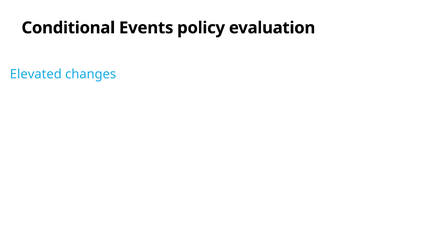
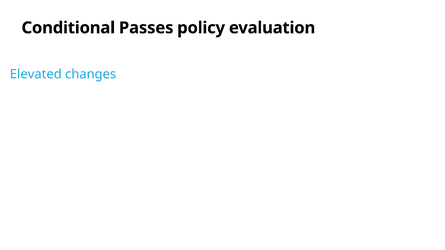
Events: Events -> Passes (146, 28)
